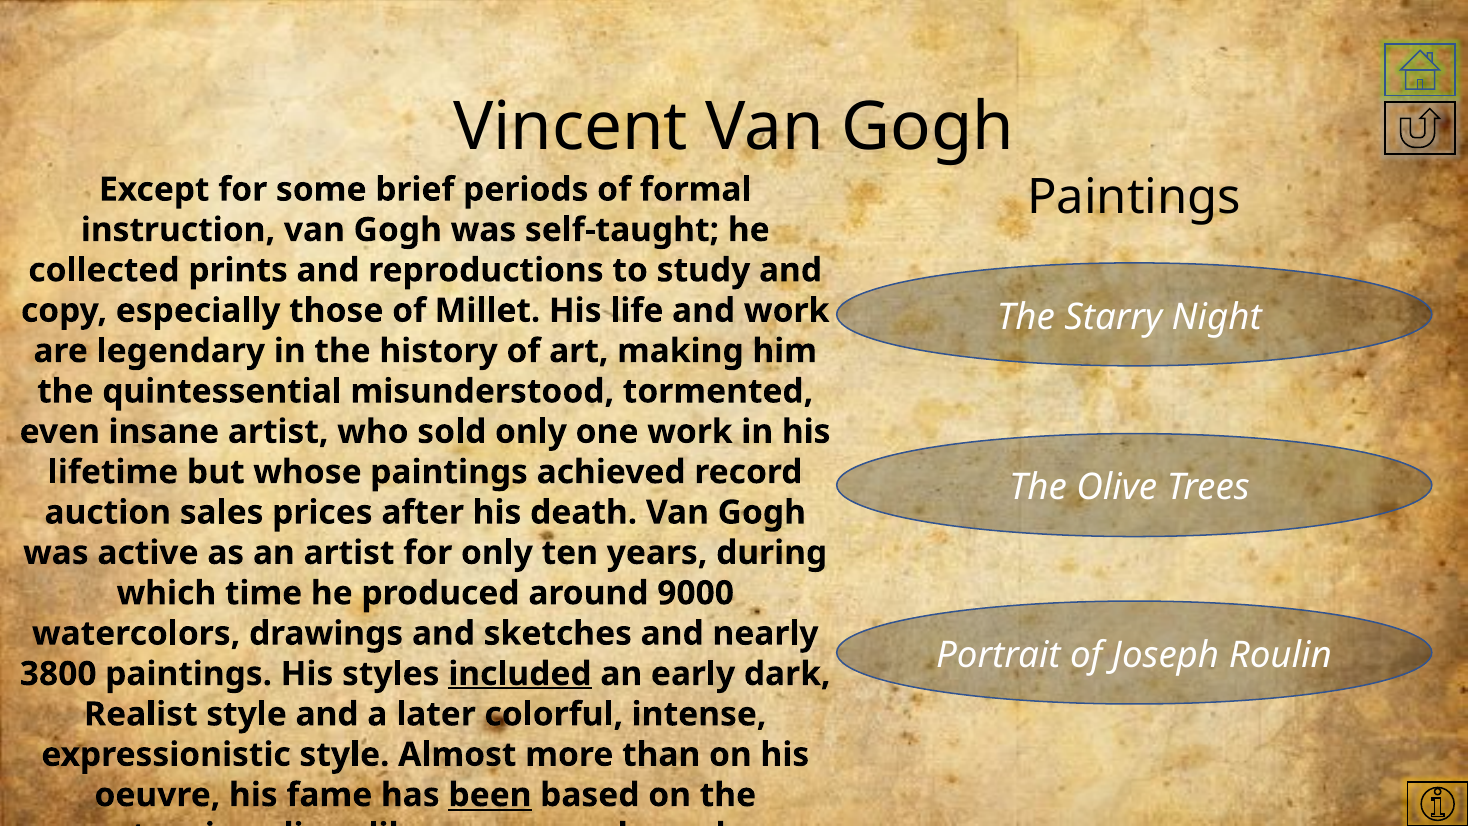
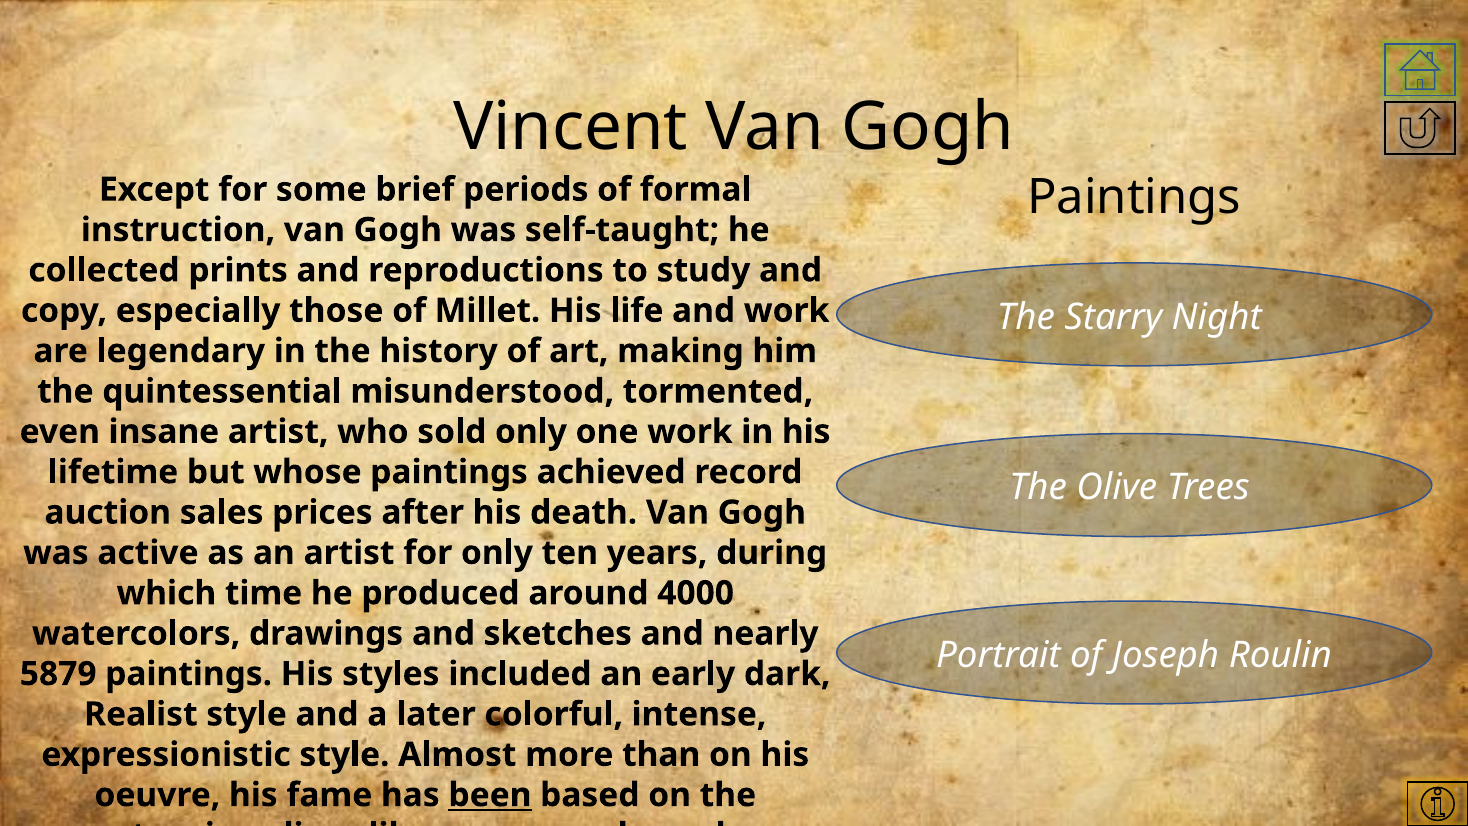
9000: 9000 -> 4000 (696, 593)
3800: 3800 -> 5879 (58, 674)
included underline: present -> none (520, 674)
